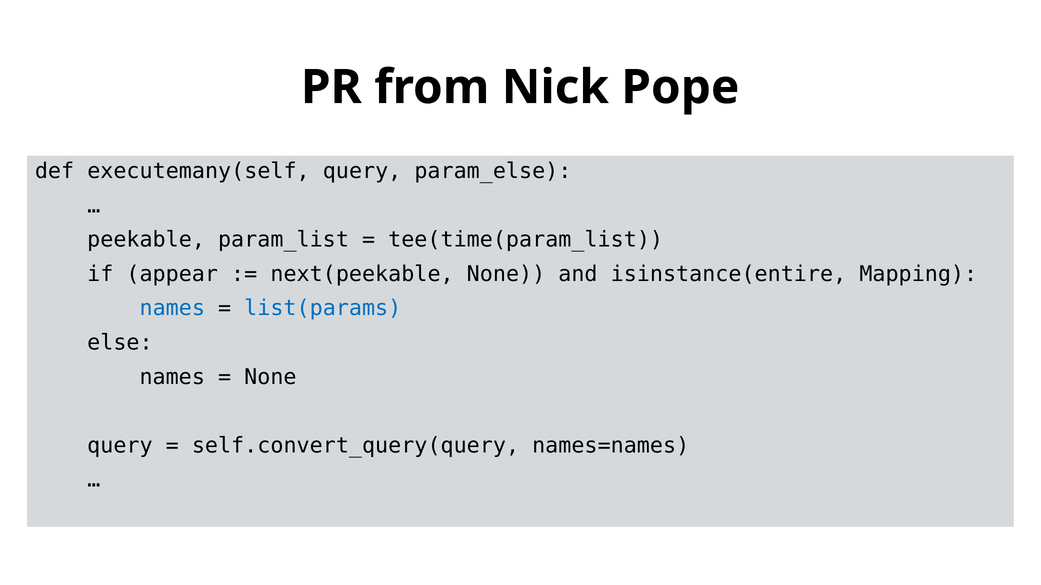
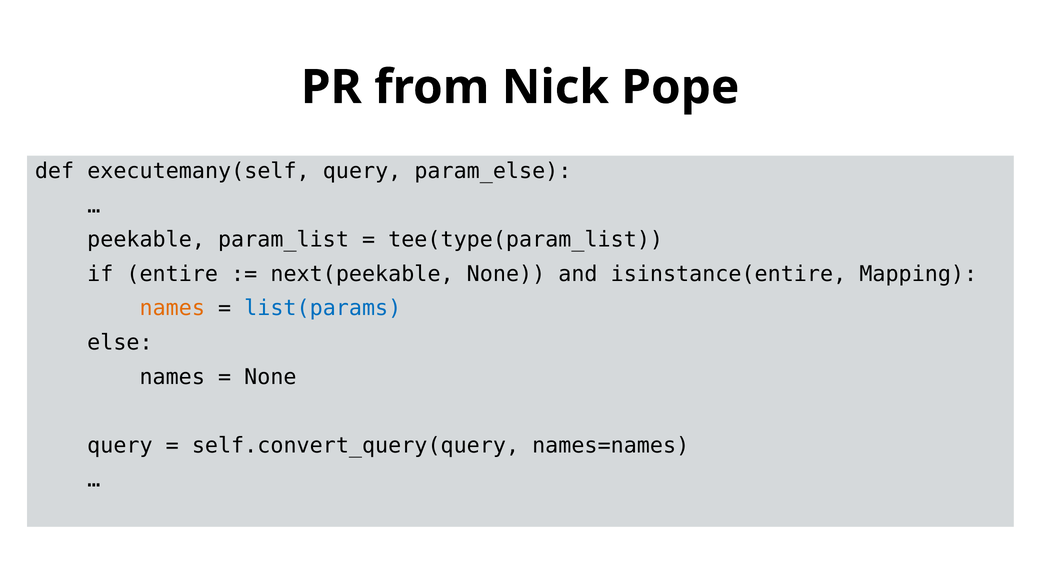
tee(time(param_list: tee(time(param_list -> tee(type(param_list (526, 240)
appear: appear -> entire (172, 274)
names colour: blue -> orange (172, 309)
